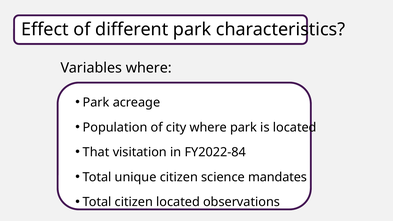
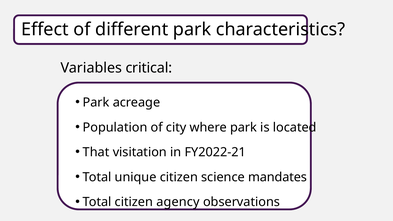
Variables where: where -> critical (149, 68)
FY2022-84: FY2022-84 -> FY2022-21 (215, 152)
citizen located: located -> agency (178, 202)
